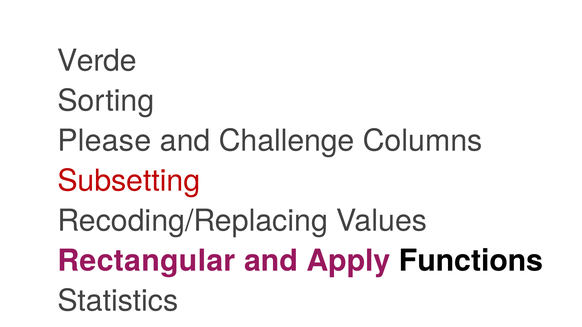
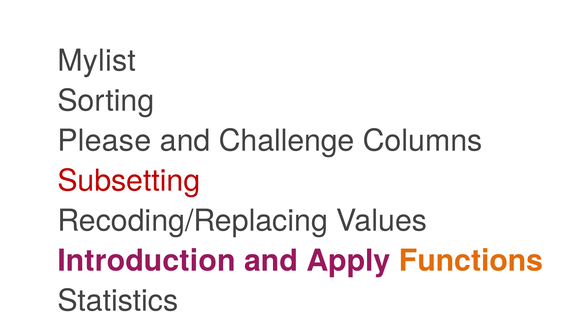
Verde: Verde -> Mylist (97, 61)
Rectangular: Rectangular -> Introduction (146, 261)
Functions colour: black -> orange (471, 261)
